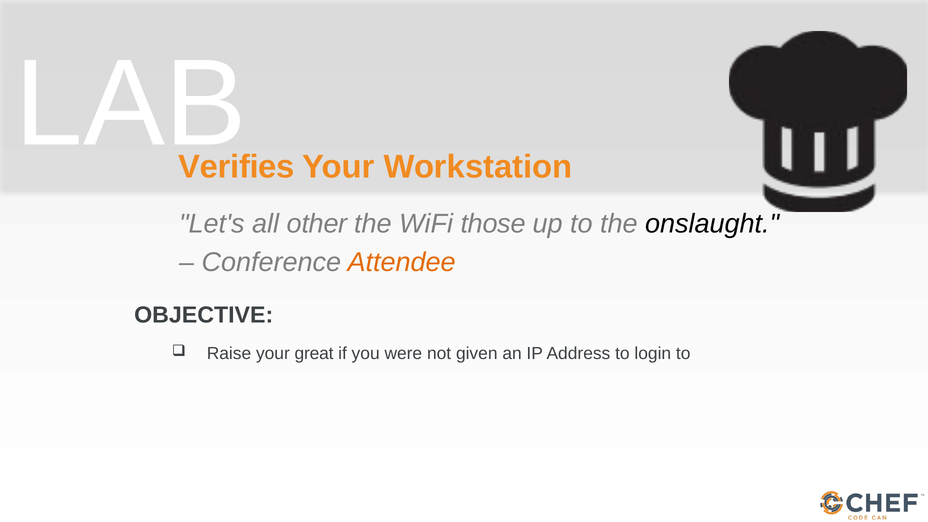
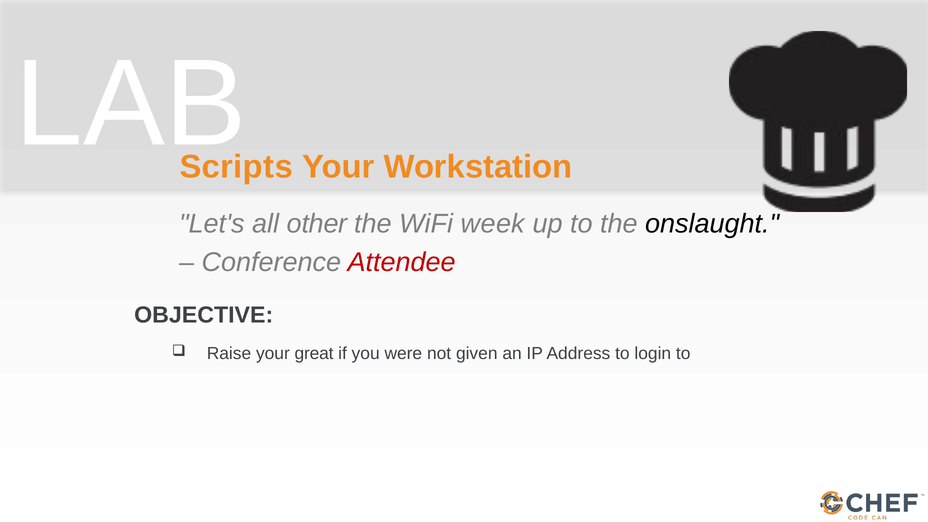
Verifies: Verifies -> Scripts (236, 167)
those: those -> week (493, 224)
Attendee colour: orange -> red (402, 262)
